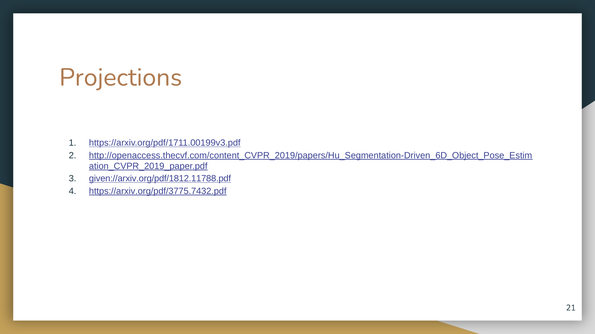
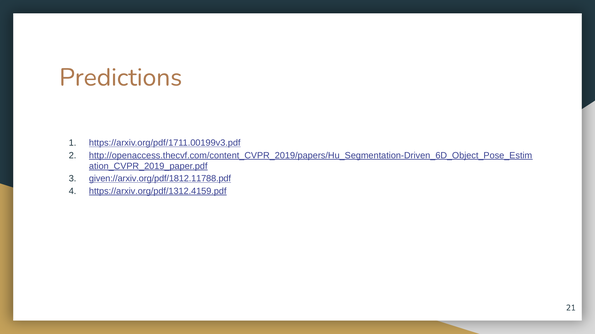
Projections: Projections -> Predictions (121, 78)
https://arxiv.org/pdf/3775.7432.pdf: https://arxiv.org/pdf/3775.7432.pdf -> https://arxiv.org/pdf/1312.4159.pdf (158, 192)
